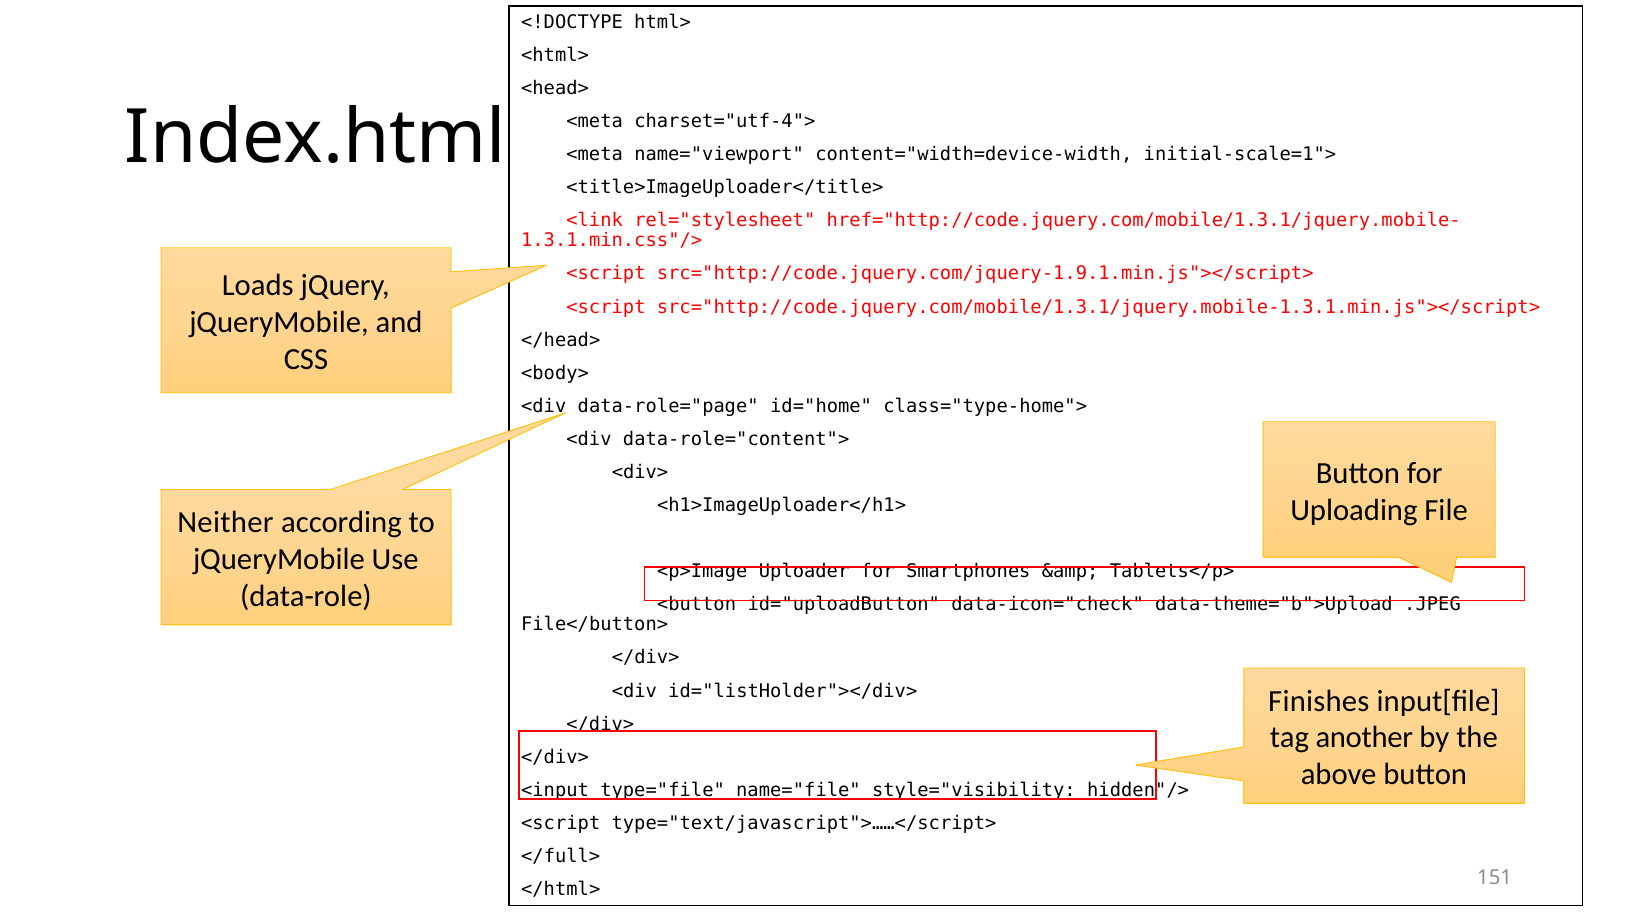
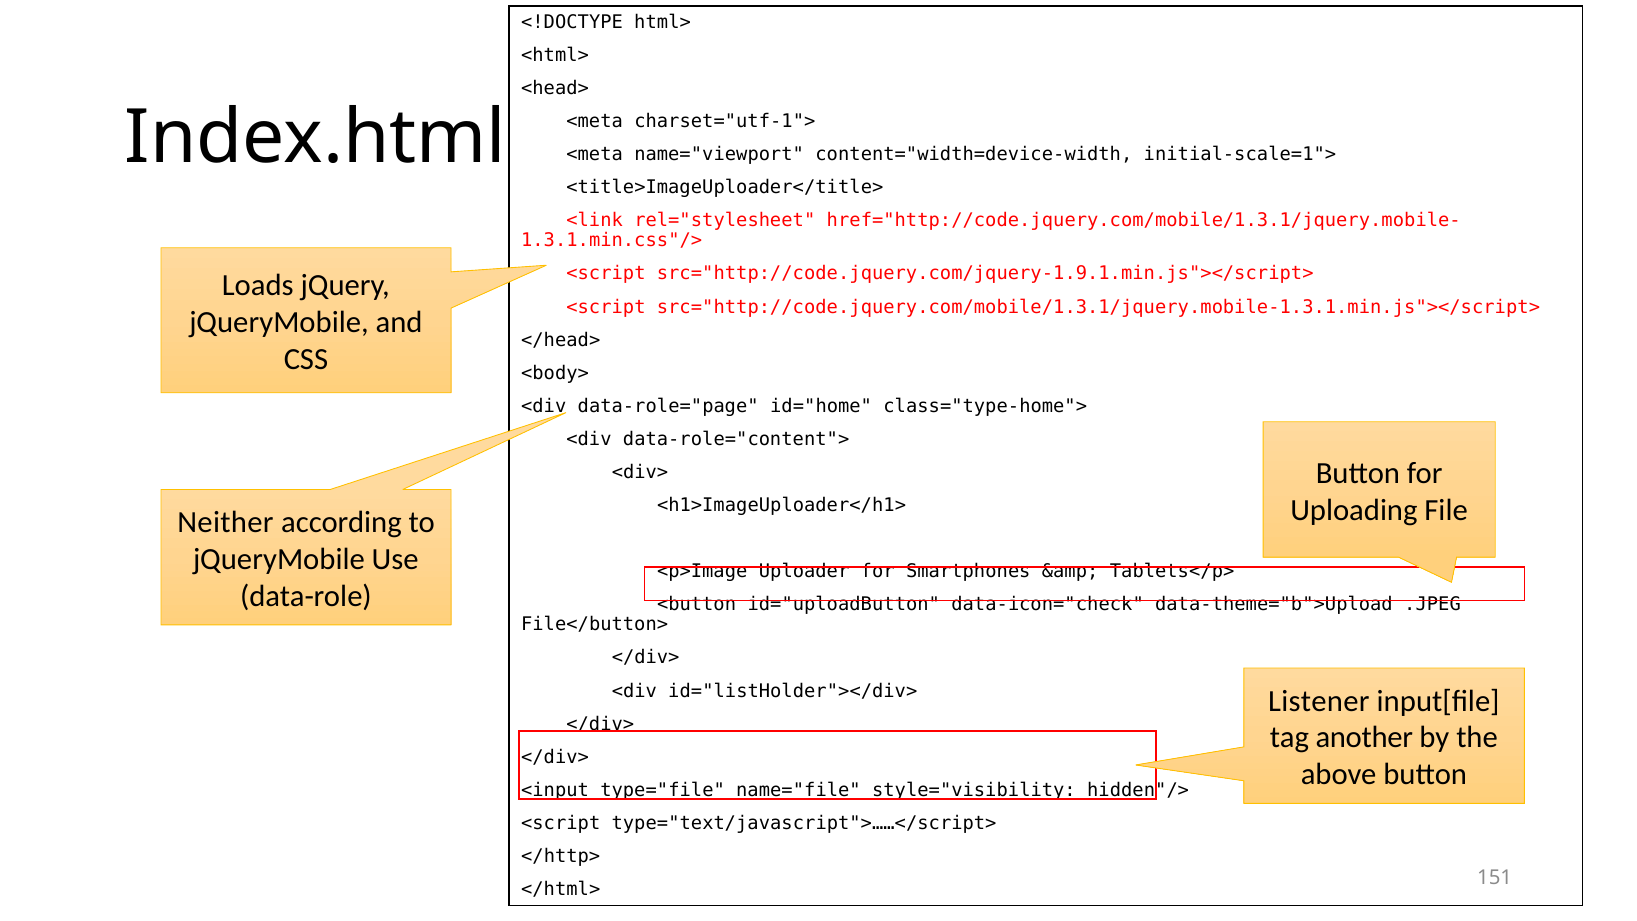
charset="utf-4">: charset="utf-4"> -> charset="utf-1"> (725, 121)
Finishes: Finishes -> Listener (1319, 701)
</full>: </full> -> </http> (561, 856)
